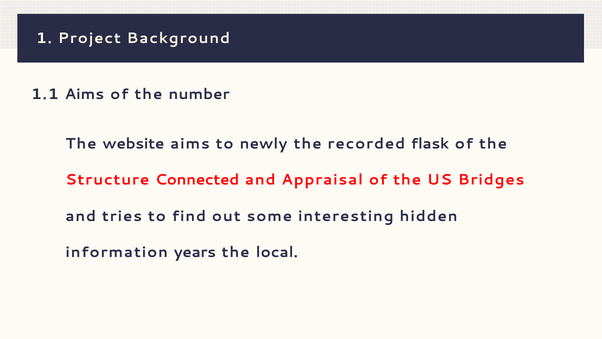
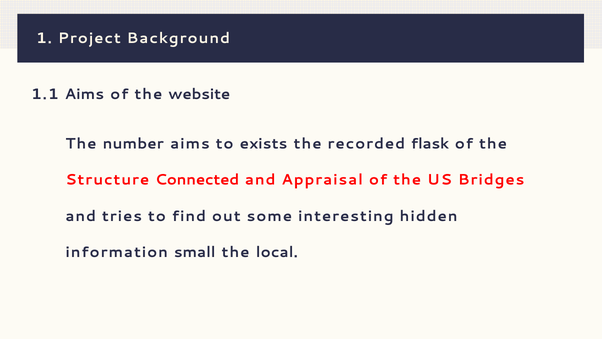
number: number -> website (199, 94)
website: website -> number (133, 144)
newly: newly -> exists (264, 144)
years: years -> small (195, 252)
